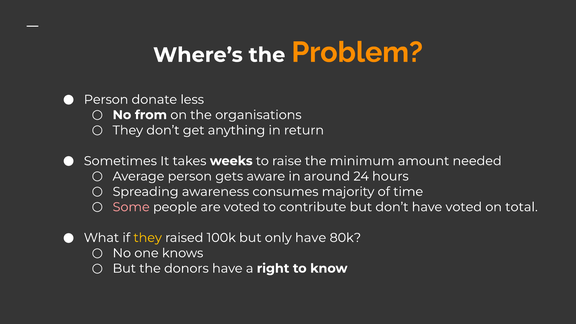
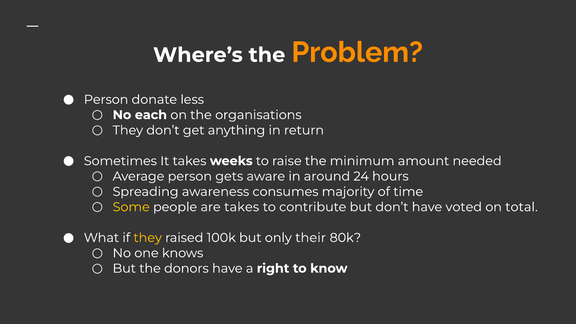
from: from -> each (151, 115)
Some colour: pink -> yellow (131, 207)
are voted: voted -> takes (242, 207)
only have: have -> their (311, 238)
